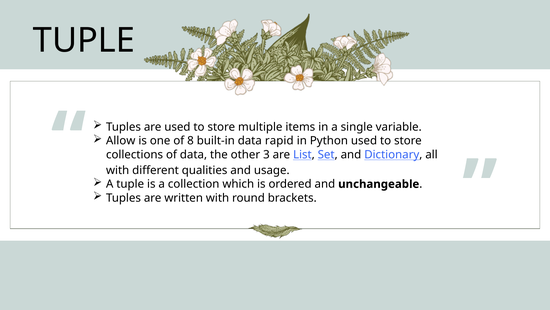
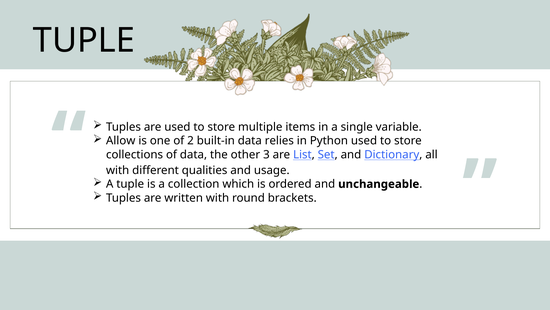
8: 8 -> 2 (191, 141)
rapid: rapid -> relies (279, 141)
